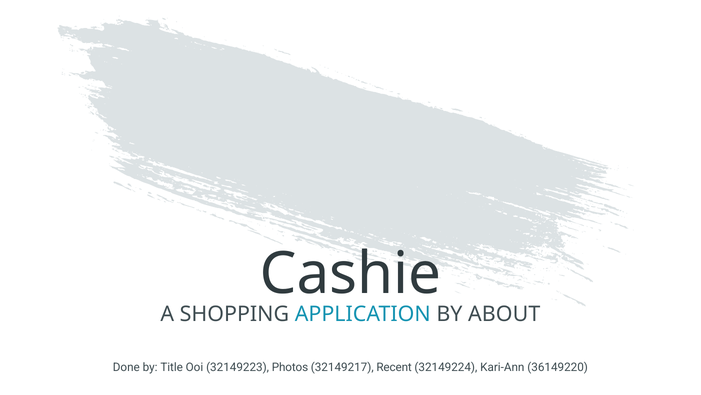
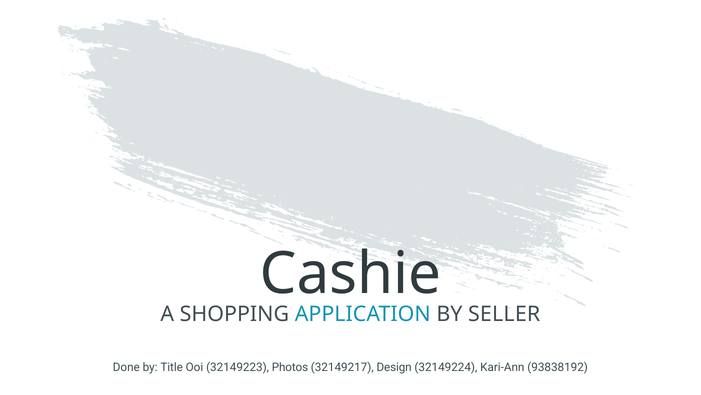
ABOUT: ABOUT -> SELLER (504, 313)
Recent: Recent -> Design (394, 367)
36149220: 36149220 -> 93838192 (558, 367)
